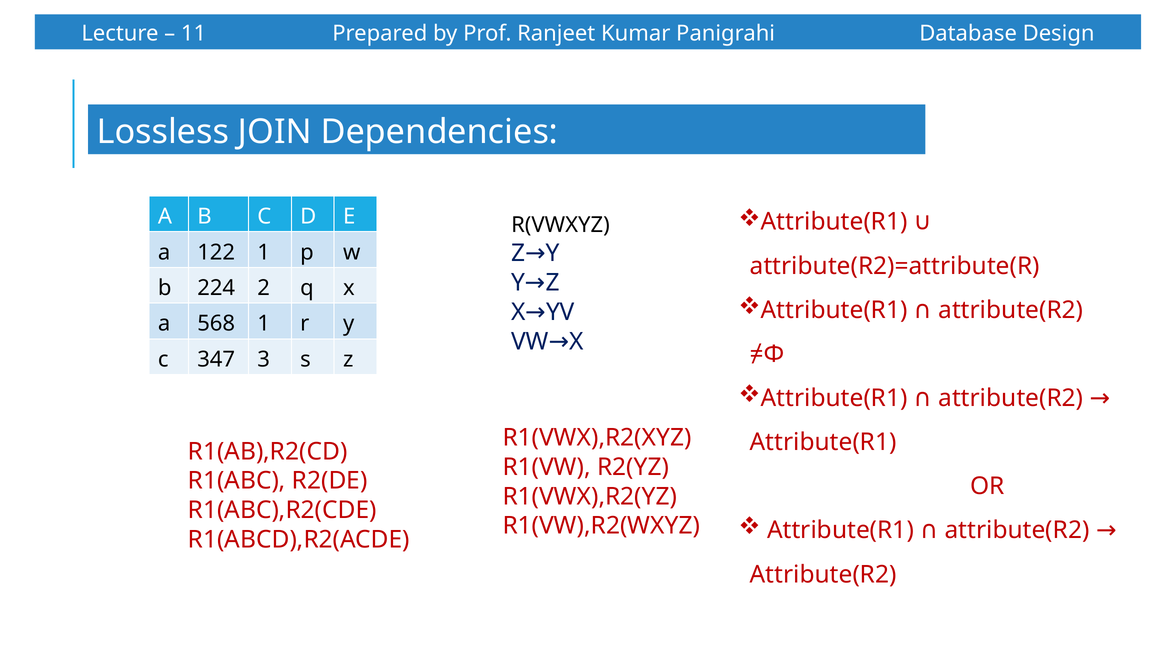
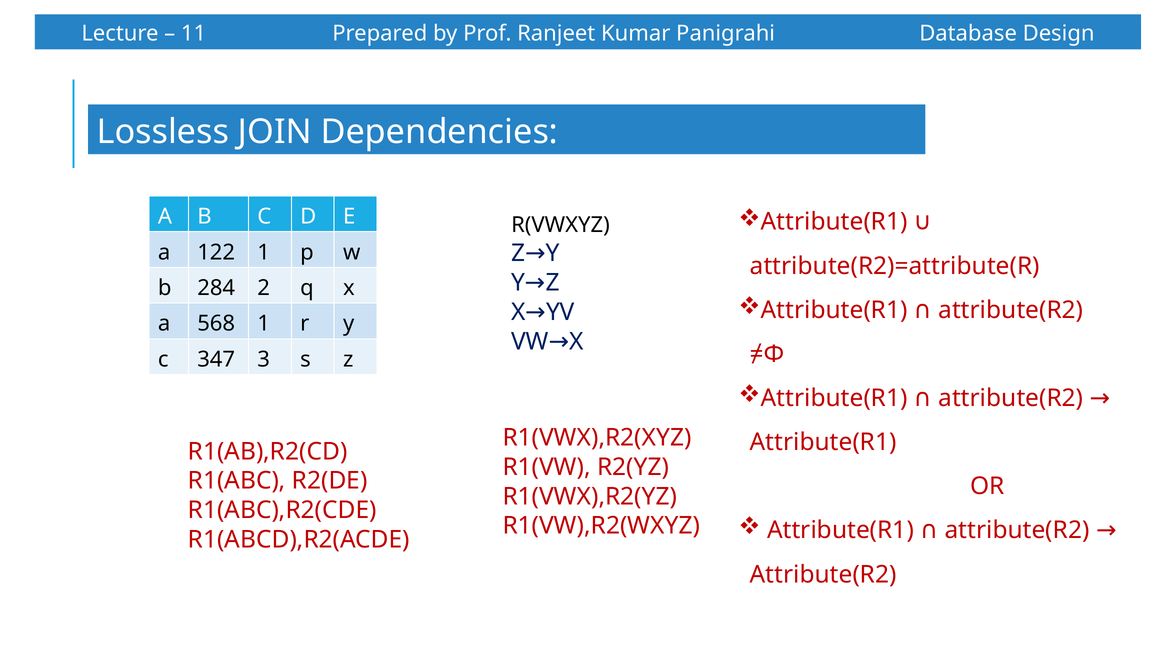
224: 224 -> 284 (216, 288)
